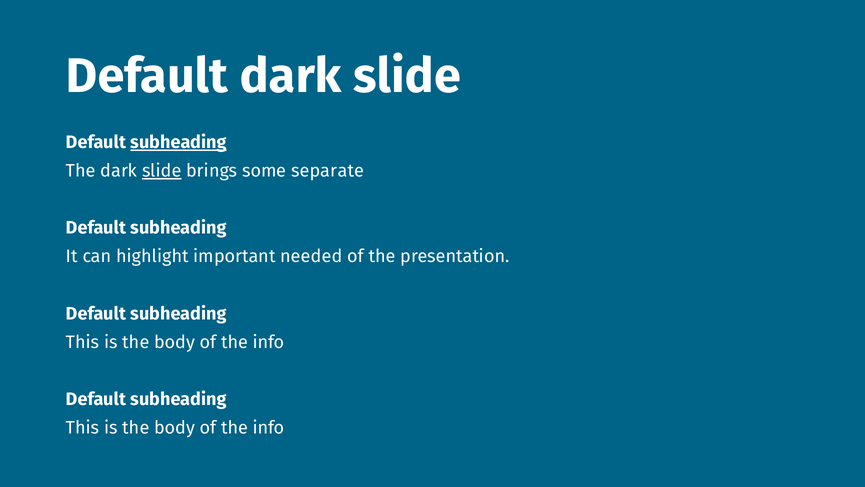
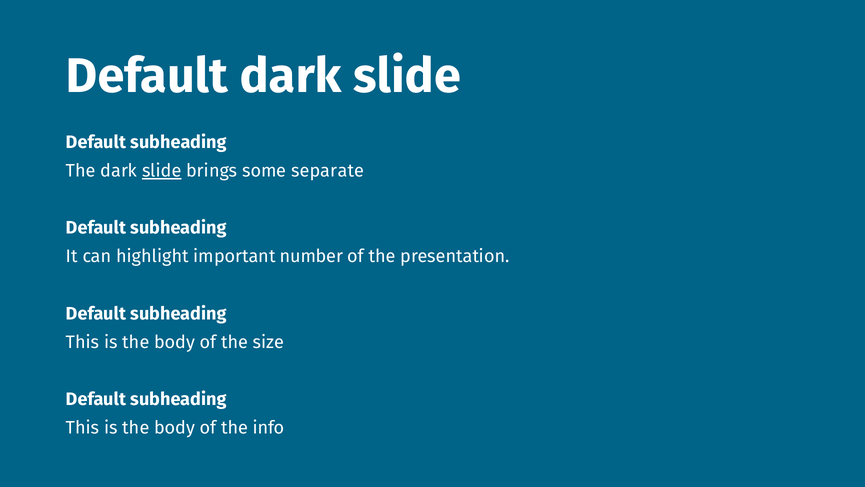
subheading underline: present -> none (179, 142)
needed: needed -> number (312, 256)
info: info -> size (269, 342)
